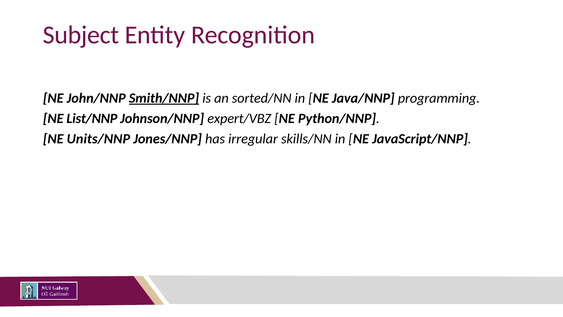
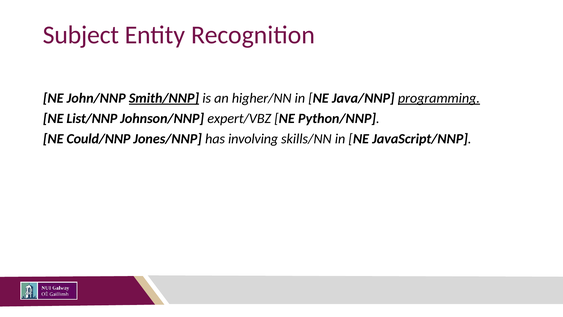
sorted/NN: sorted/NN -> higher/NN (262, 98)
programming underline: none -> present (439, 98)
Units/NNP: Units/NNP -> Could/NNP (99, 139)
irregular: irregular -> involving (253, 139)
